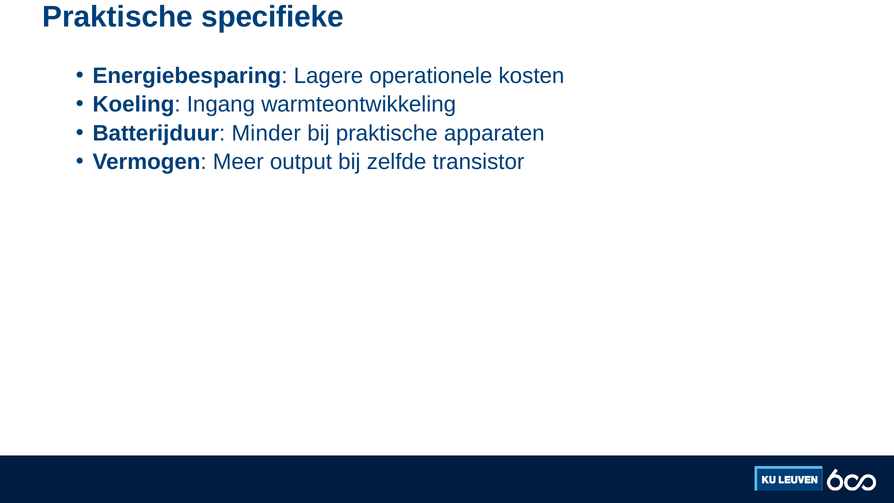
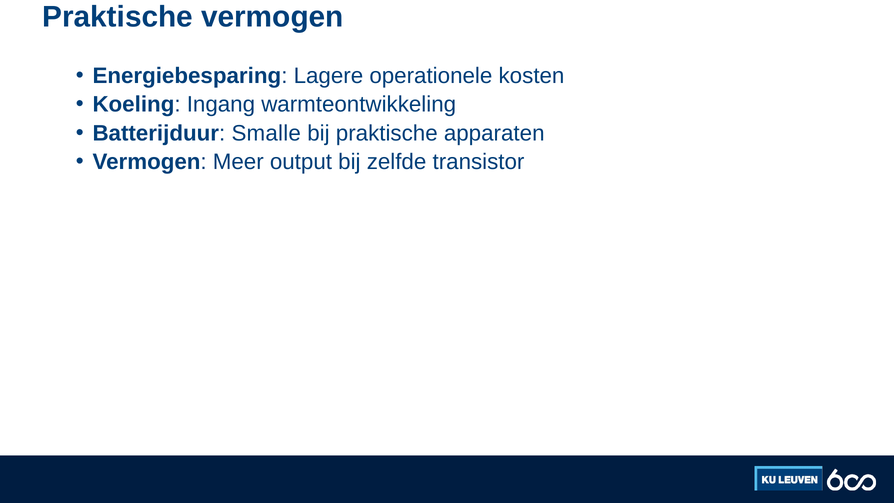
Praktische specifieke: specifieke -> vermogen (272, 17)
Minder: Minder -> Smalle (266, 133)
